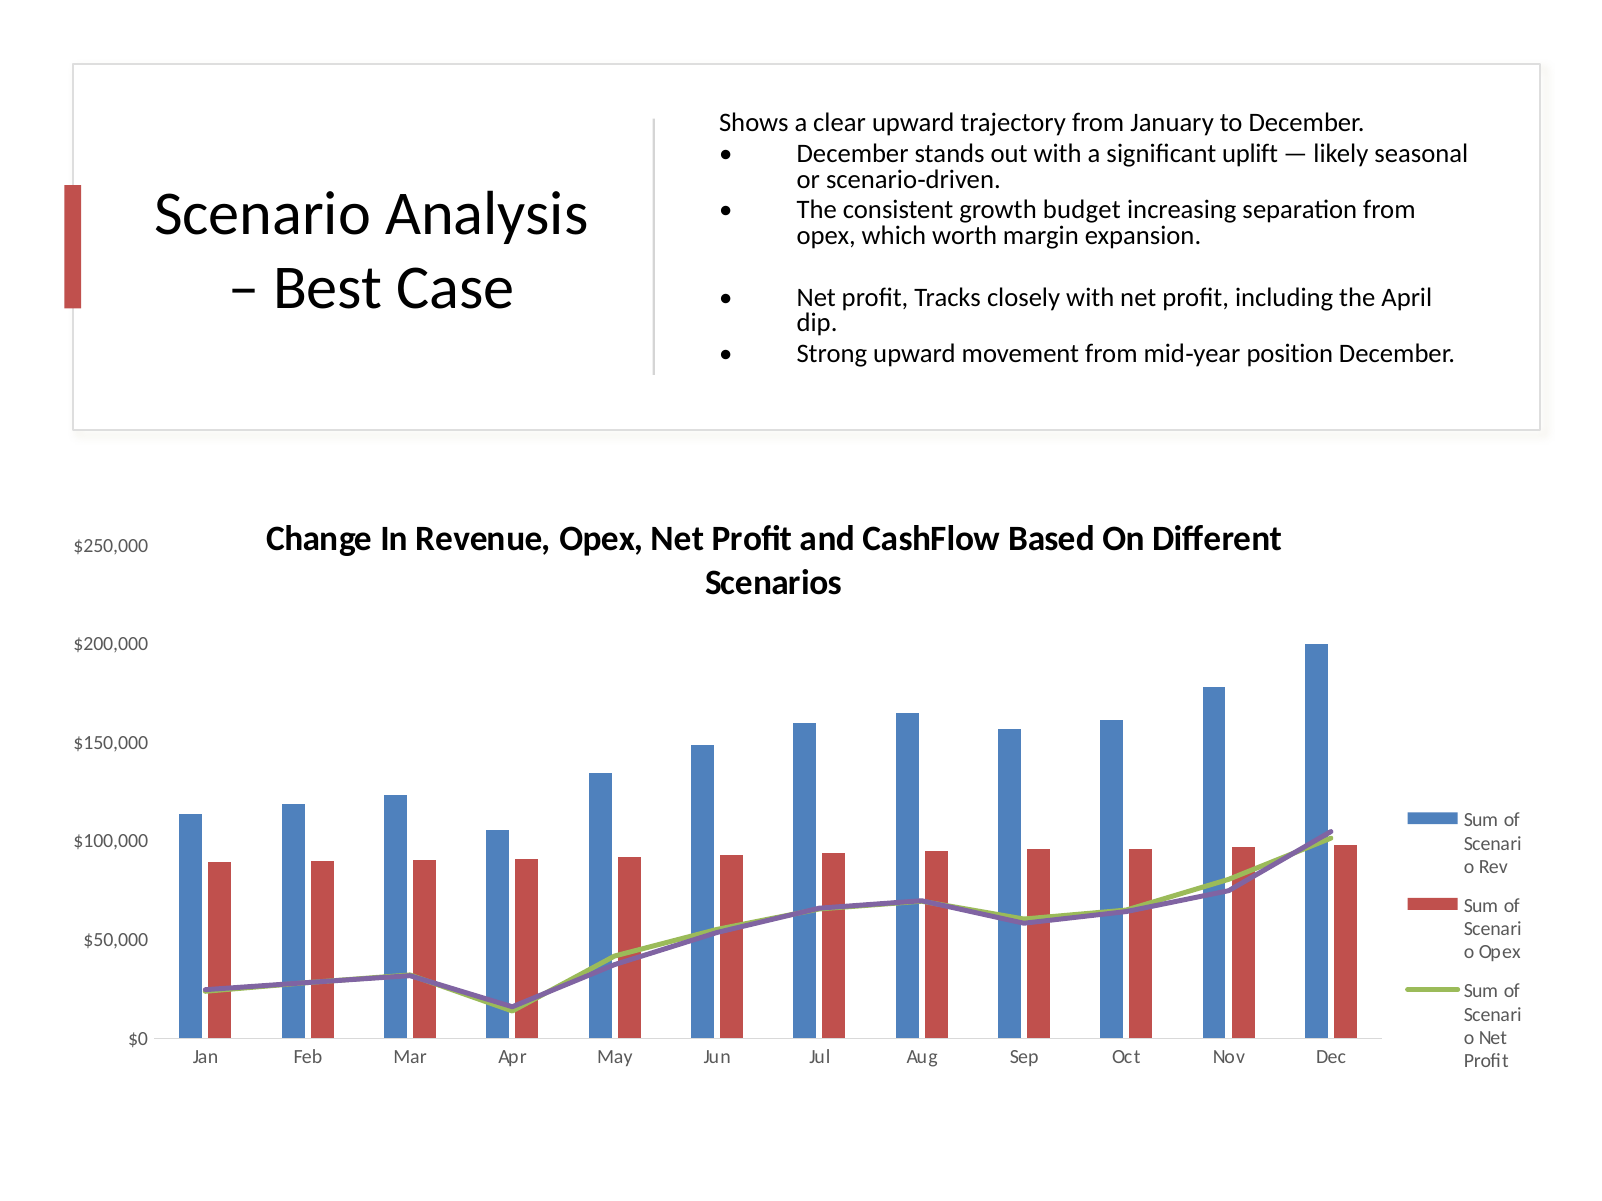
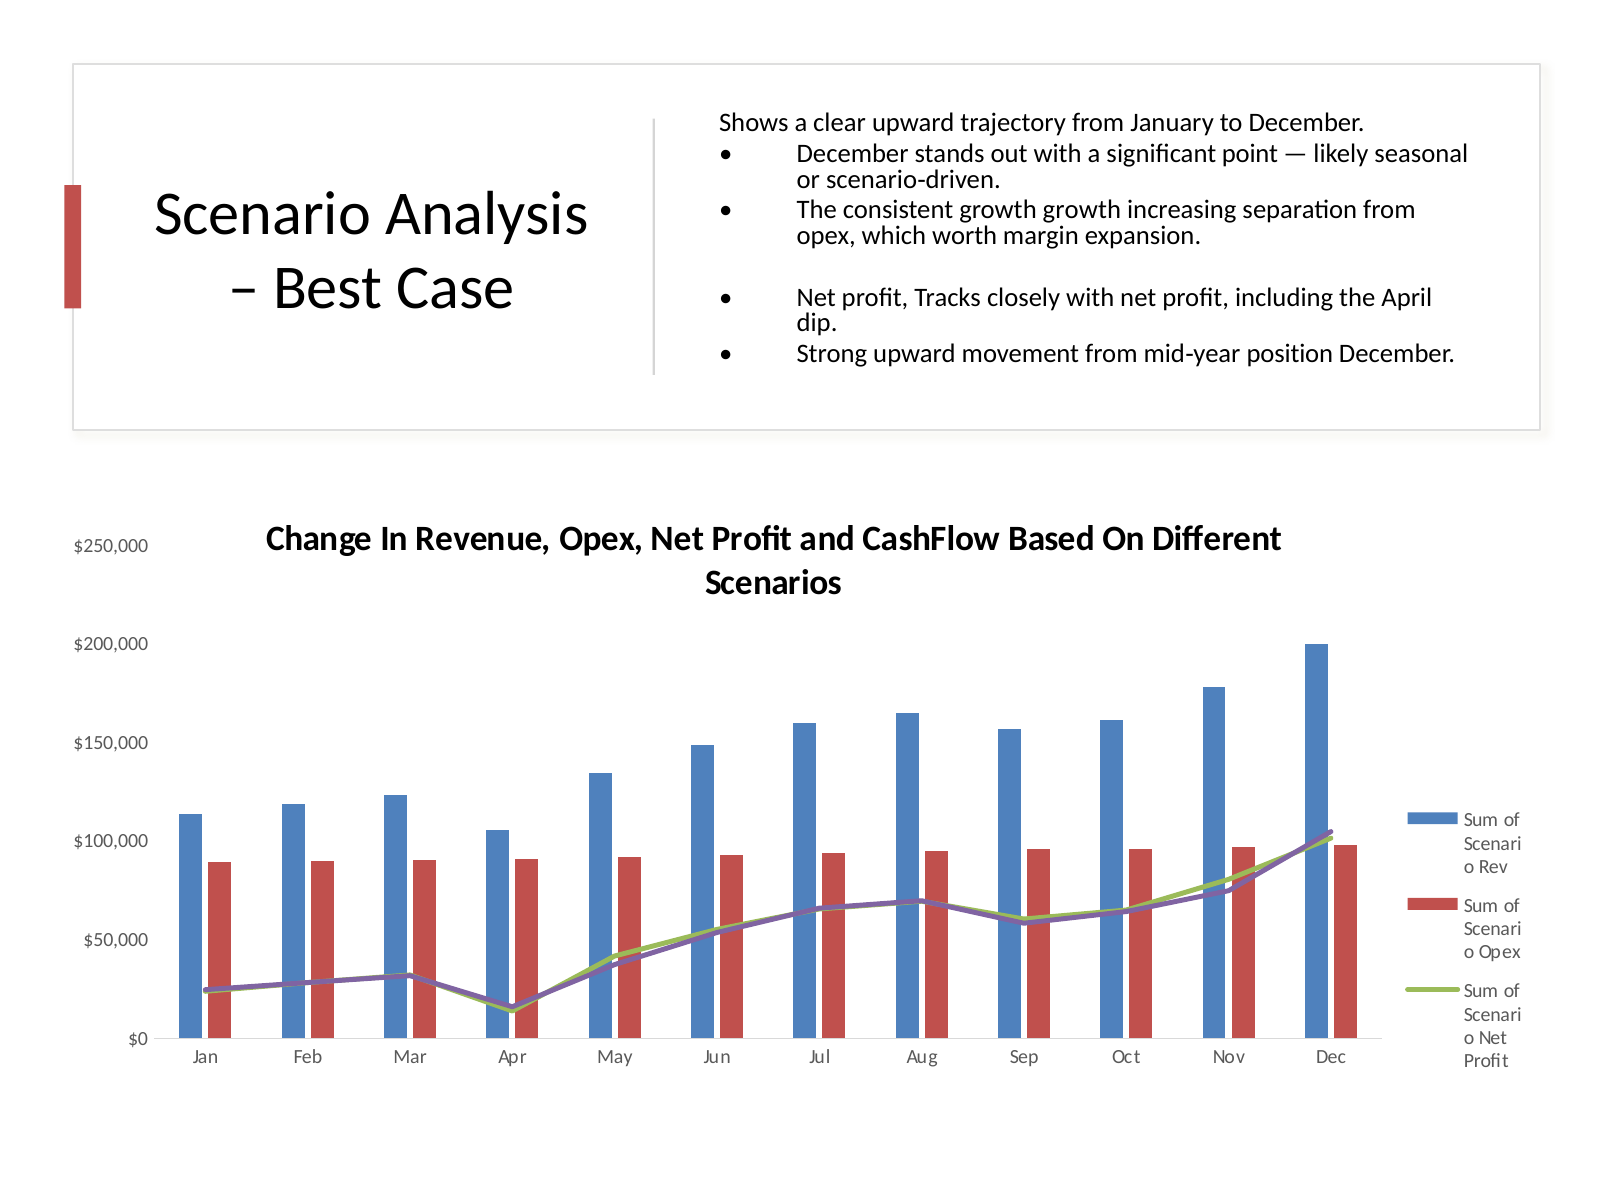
uplift: uplift -> point (1250, 153)
growth budget: budget -> growth (1082, 210)
